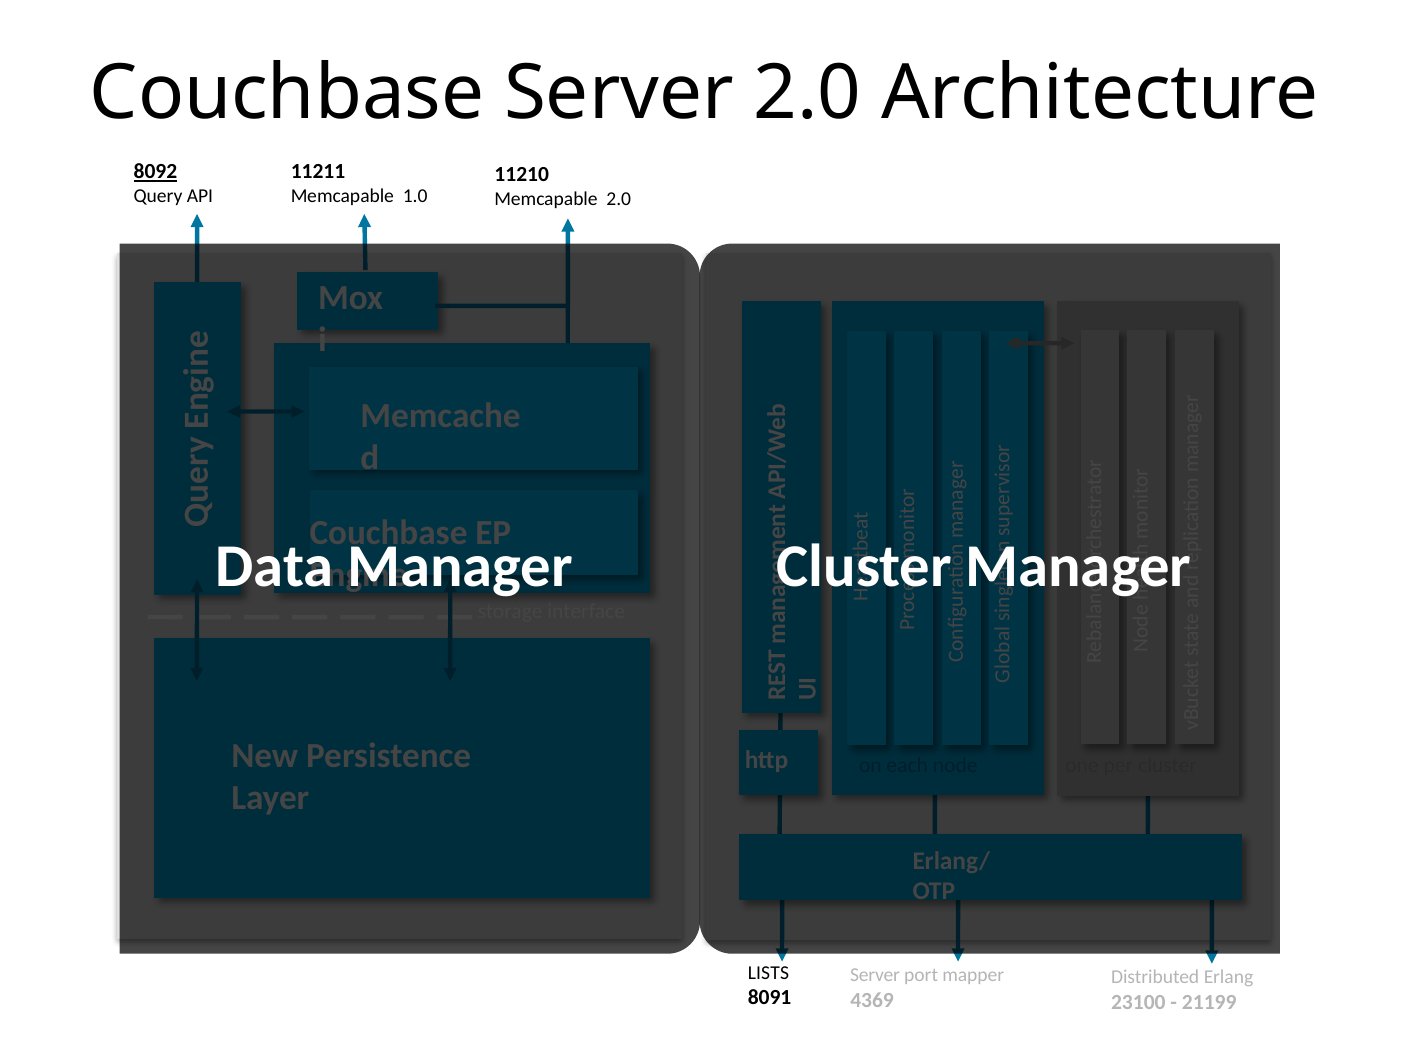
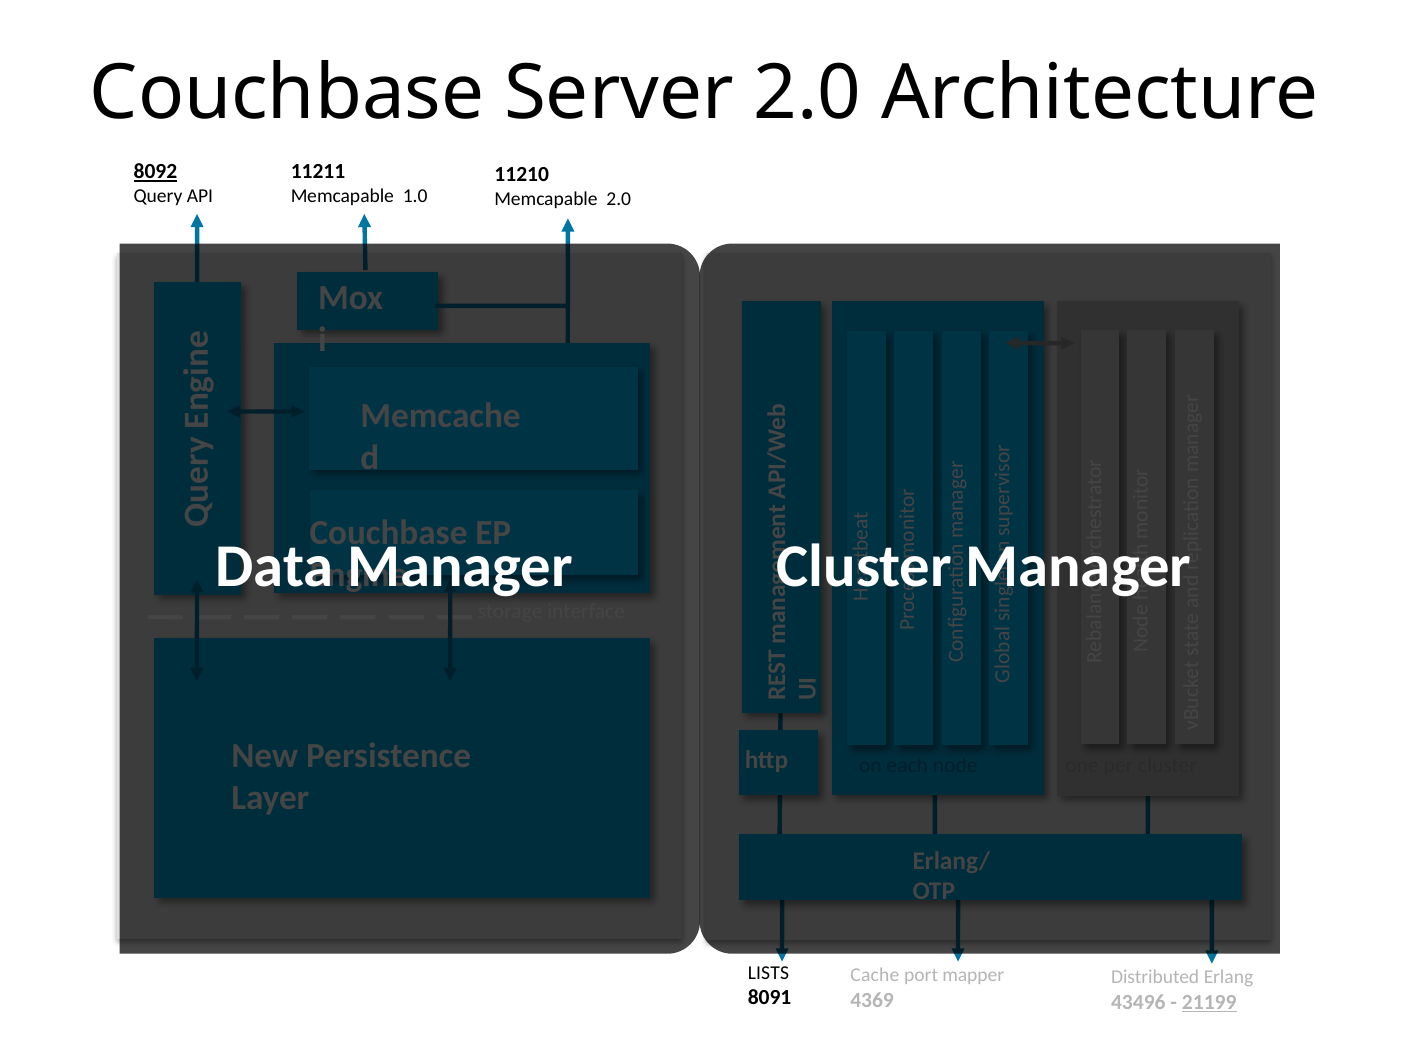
Server: Server -> Cache (875, 975)
23100: 23100 -> 43496 (1138, 1002)
21199 underline: none -> present (1209, 1002)
